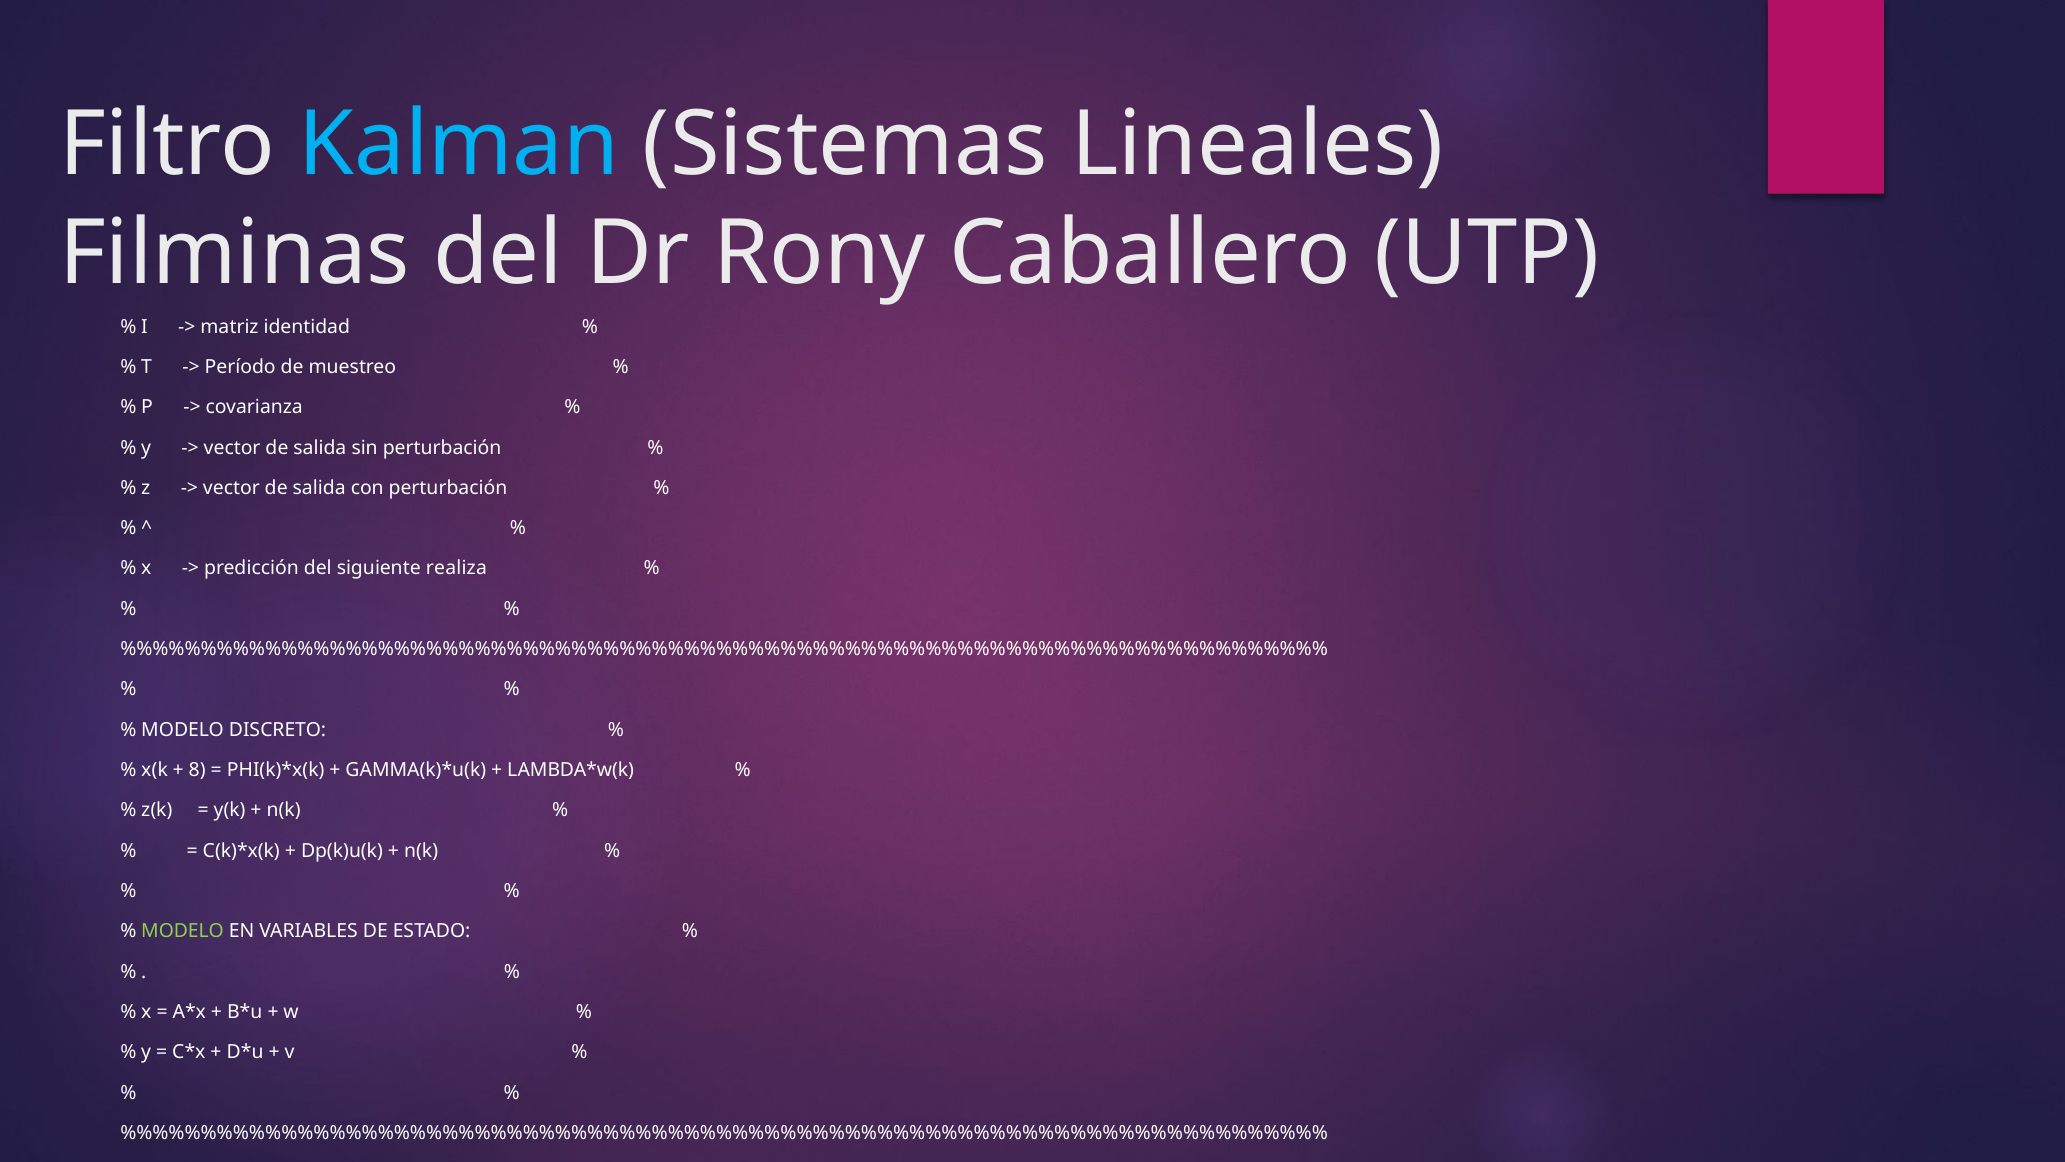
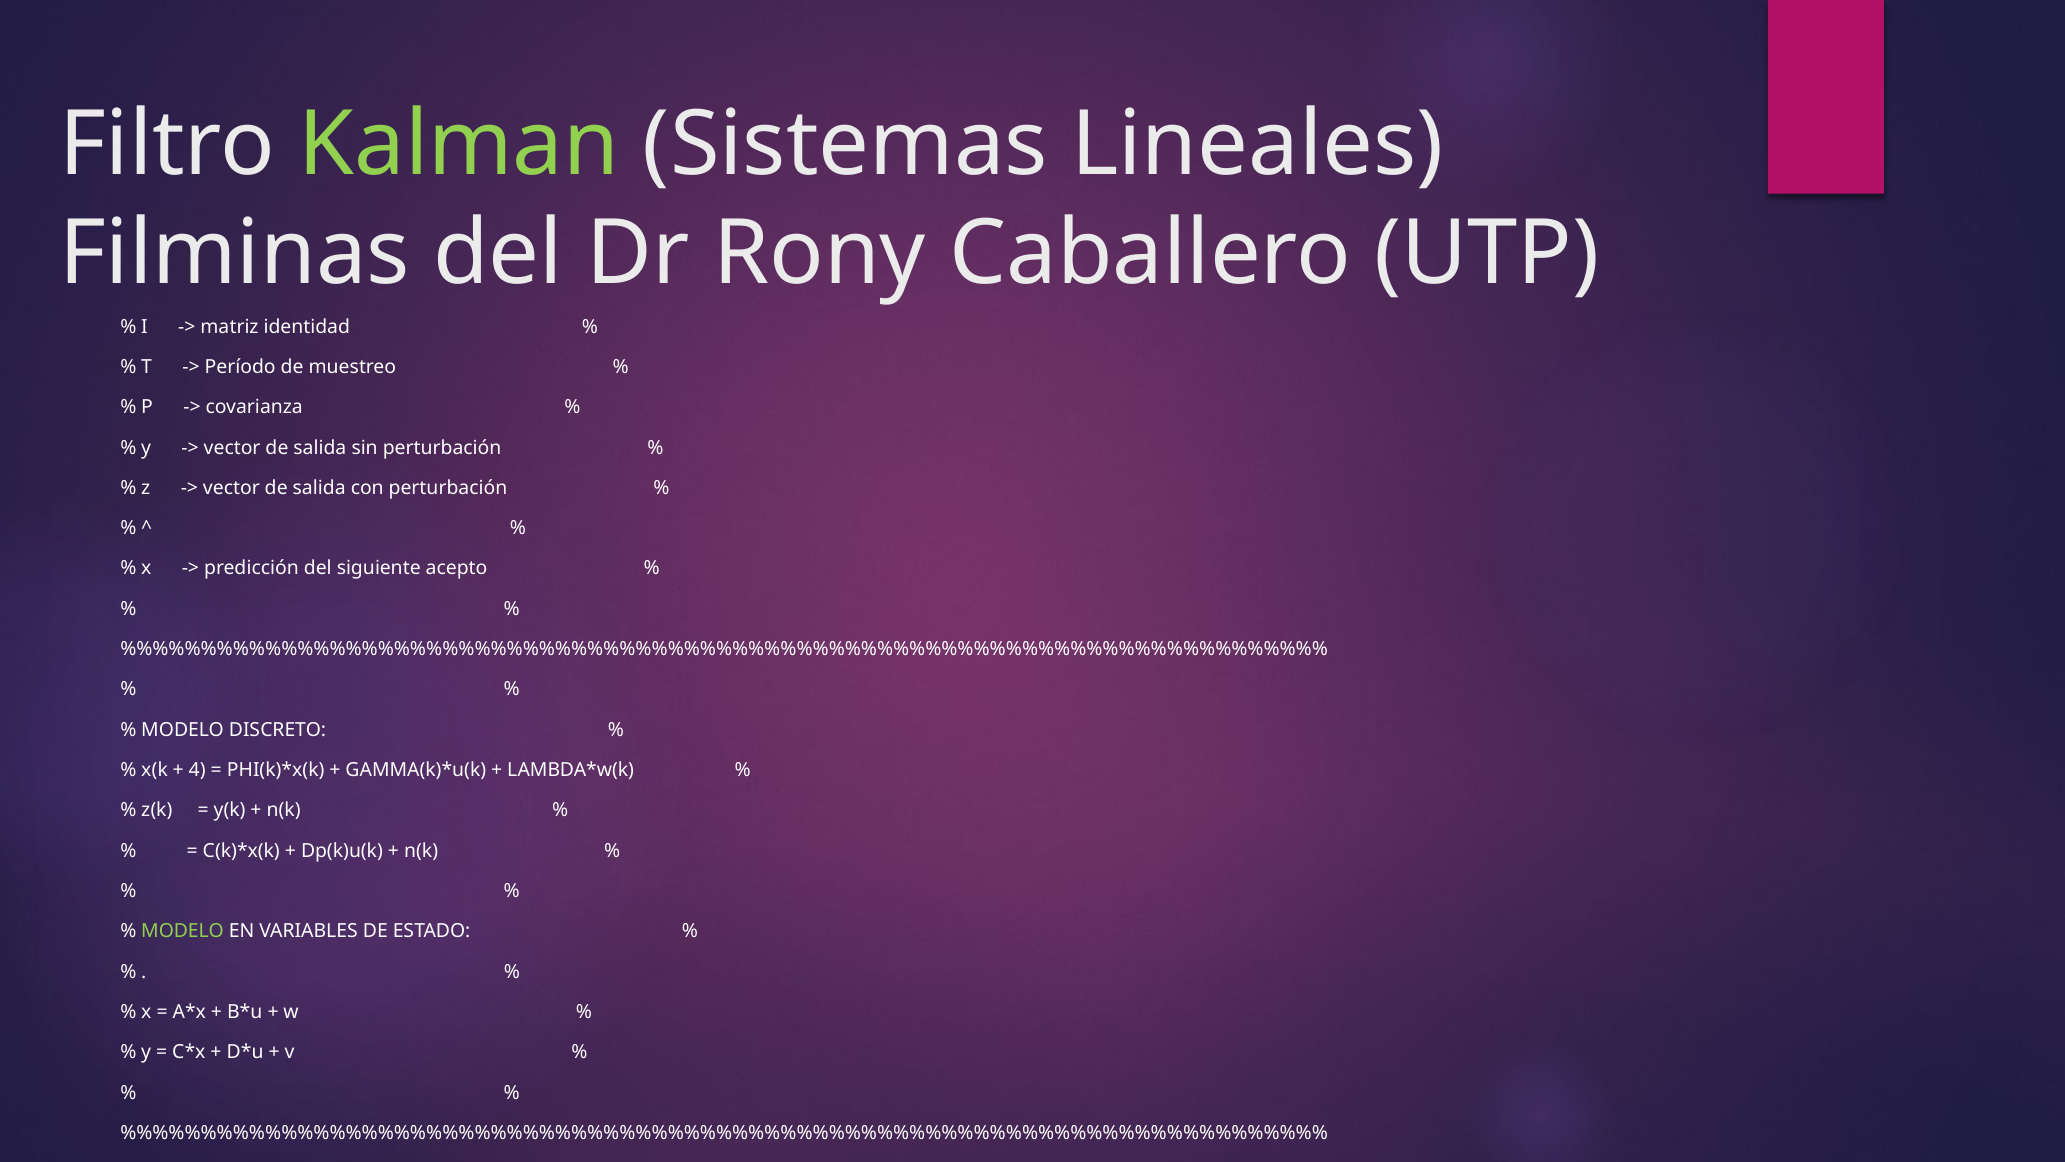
Kalman colour: light blue -> light green (459, 145)
realiza: realiza -> acepto (457, 568)
8: 8 -> 4 (197, 770)
